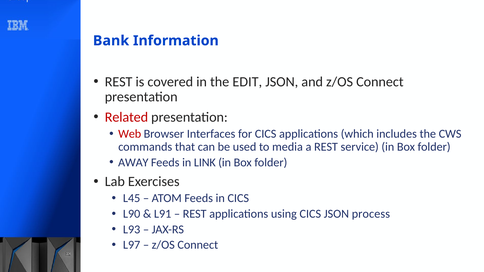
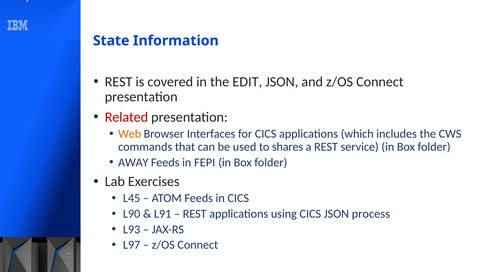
Bank: Bank -> State (111, 41)
Web colour: red -> orange (130, 134)
media: media -> shares (288, 147)
LINK: LINK -> FEPI (205, 163)
